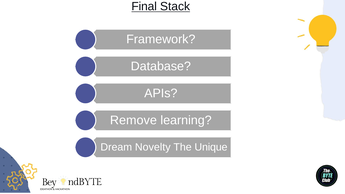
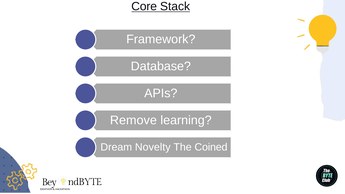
Final: Final -> Core (144, 7)
Unique: Unique -> Coined (211, 147)
